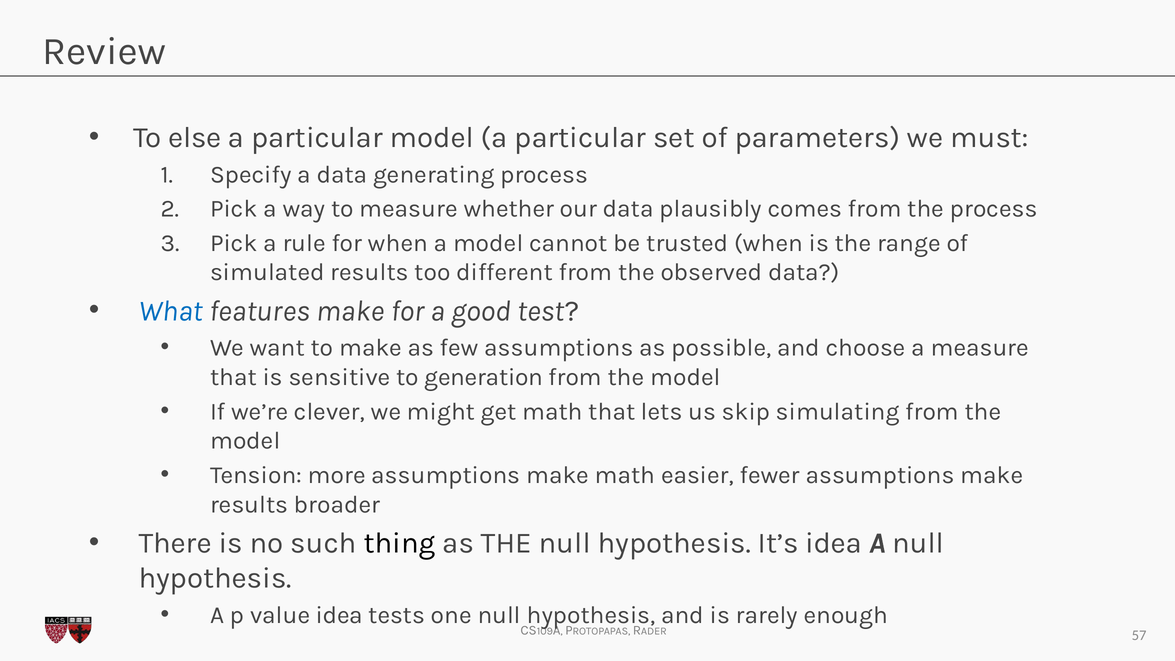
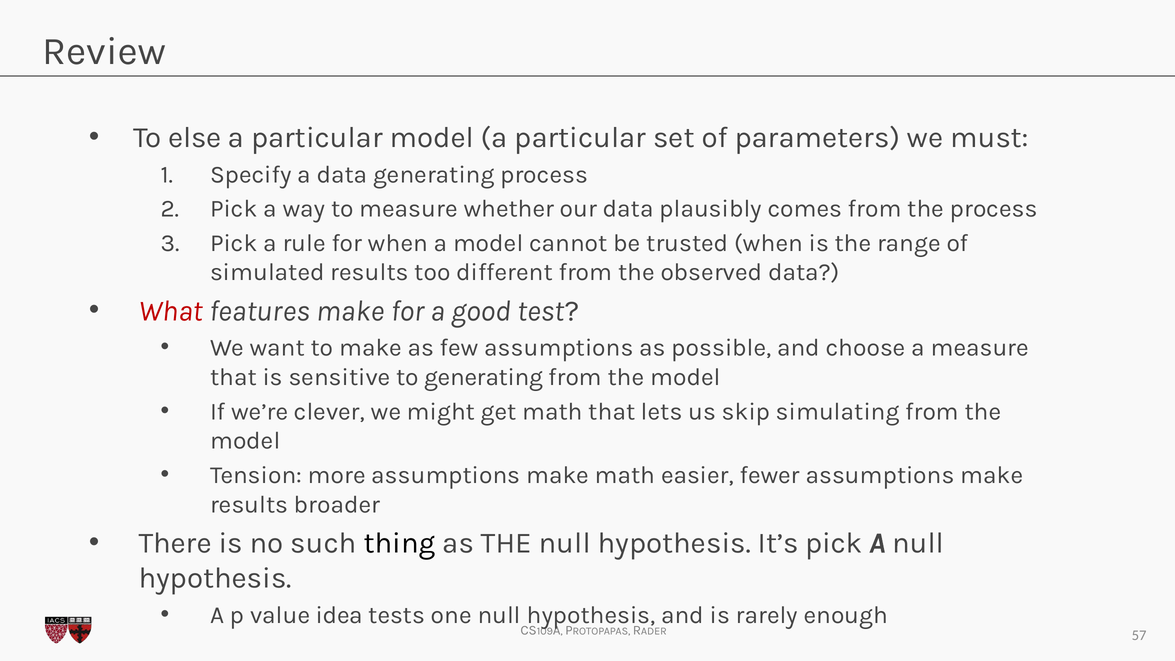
What colour: blue -> red (171, 311)
to generation: generation -> generating (484, 377)
It’s idea: idea -> pick (834, 543)
